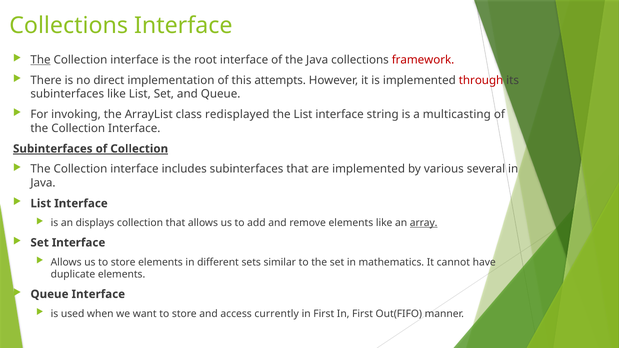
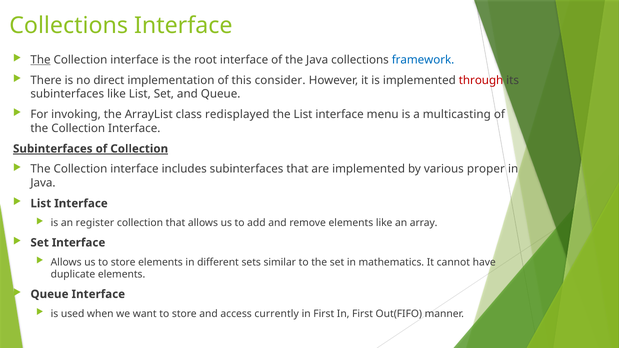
framework colour: red -> blue (423, 60)
attempts: attempts -> consider (280, 80)
string: string -> menu (383, 115)
several: several -> proper (486, 169)
displays: displays -> register (95, 223)
array underline: present -> none (424, 223)
